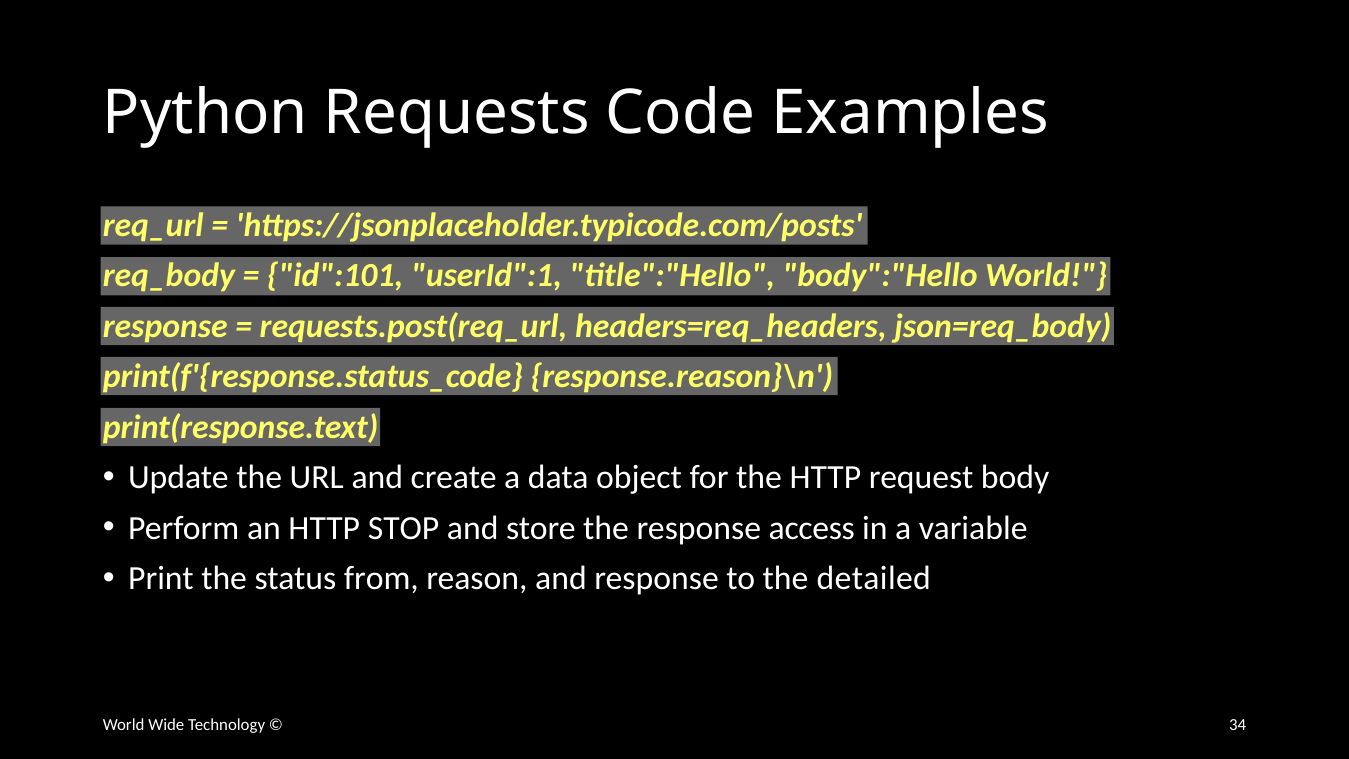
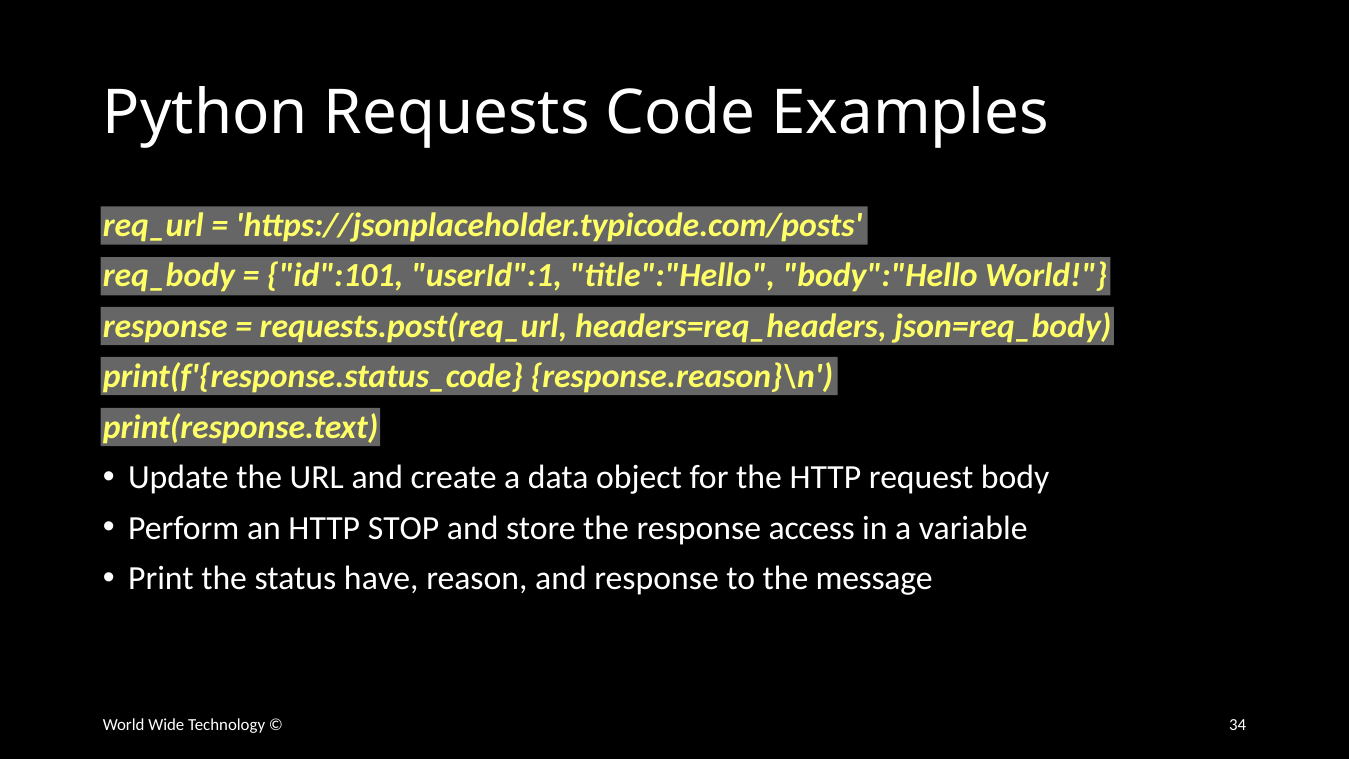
from: from -> have (381, 578)
detailed: detailed -> message (874, 578)
